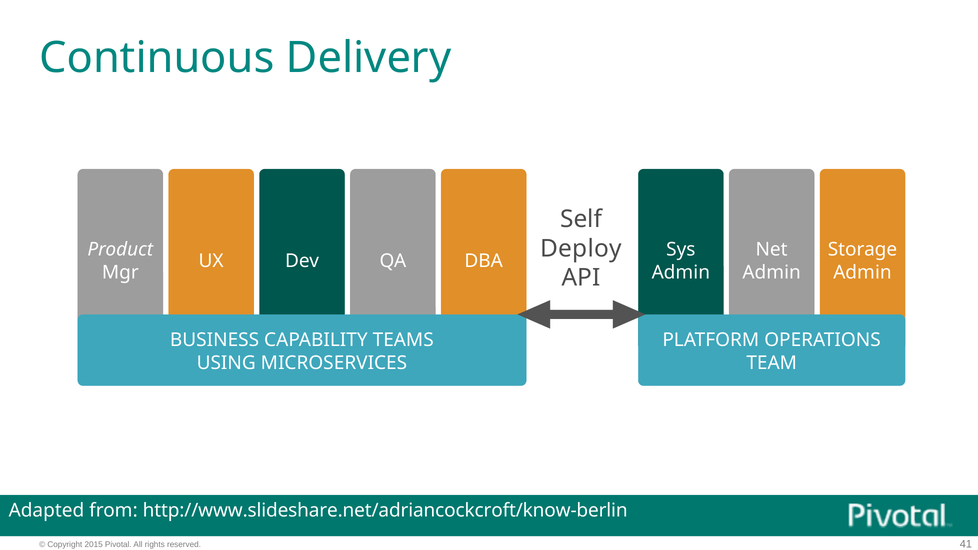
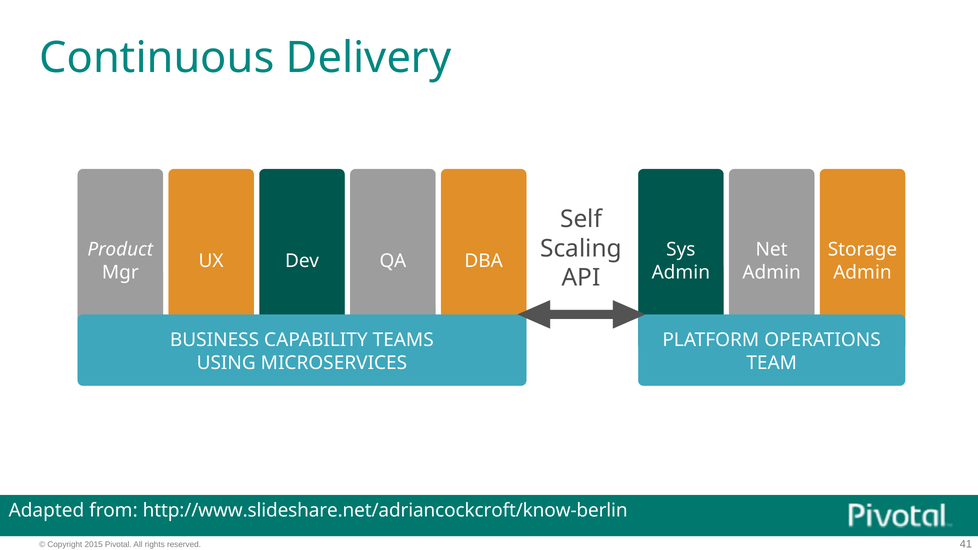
Deploy: Deploy -> Scaling (581, 249)
